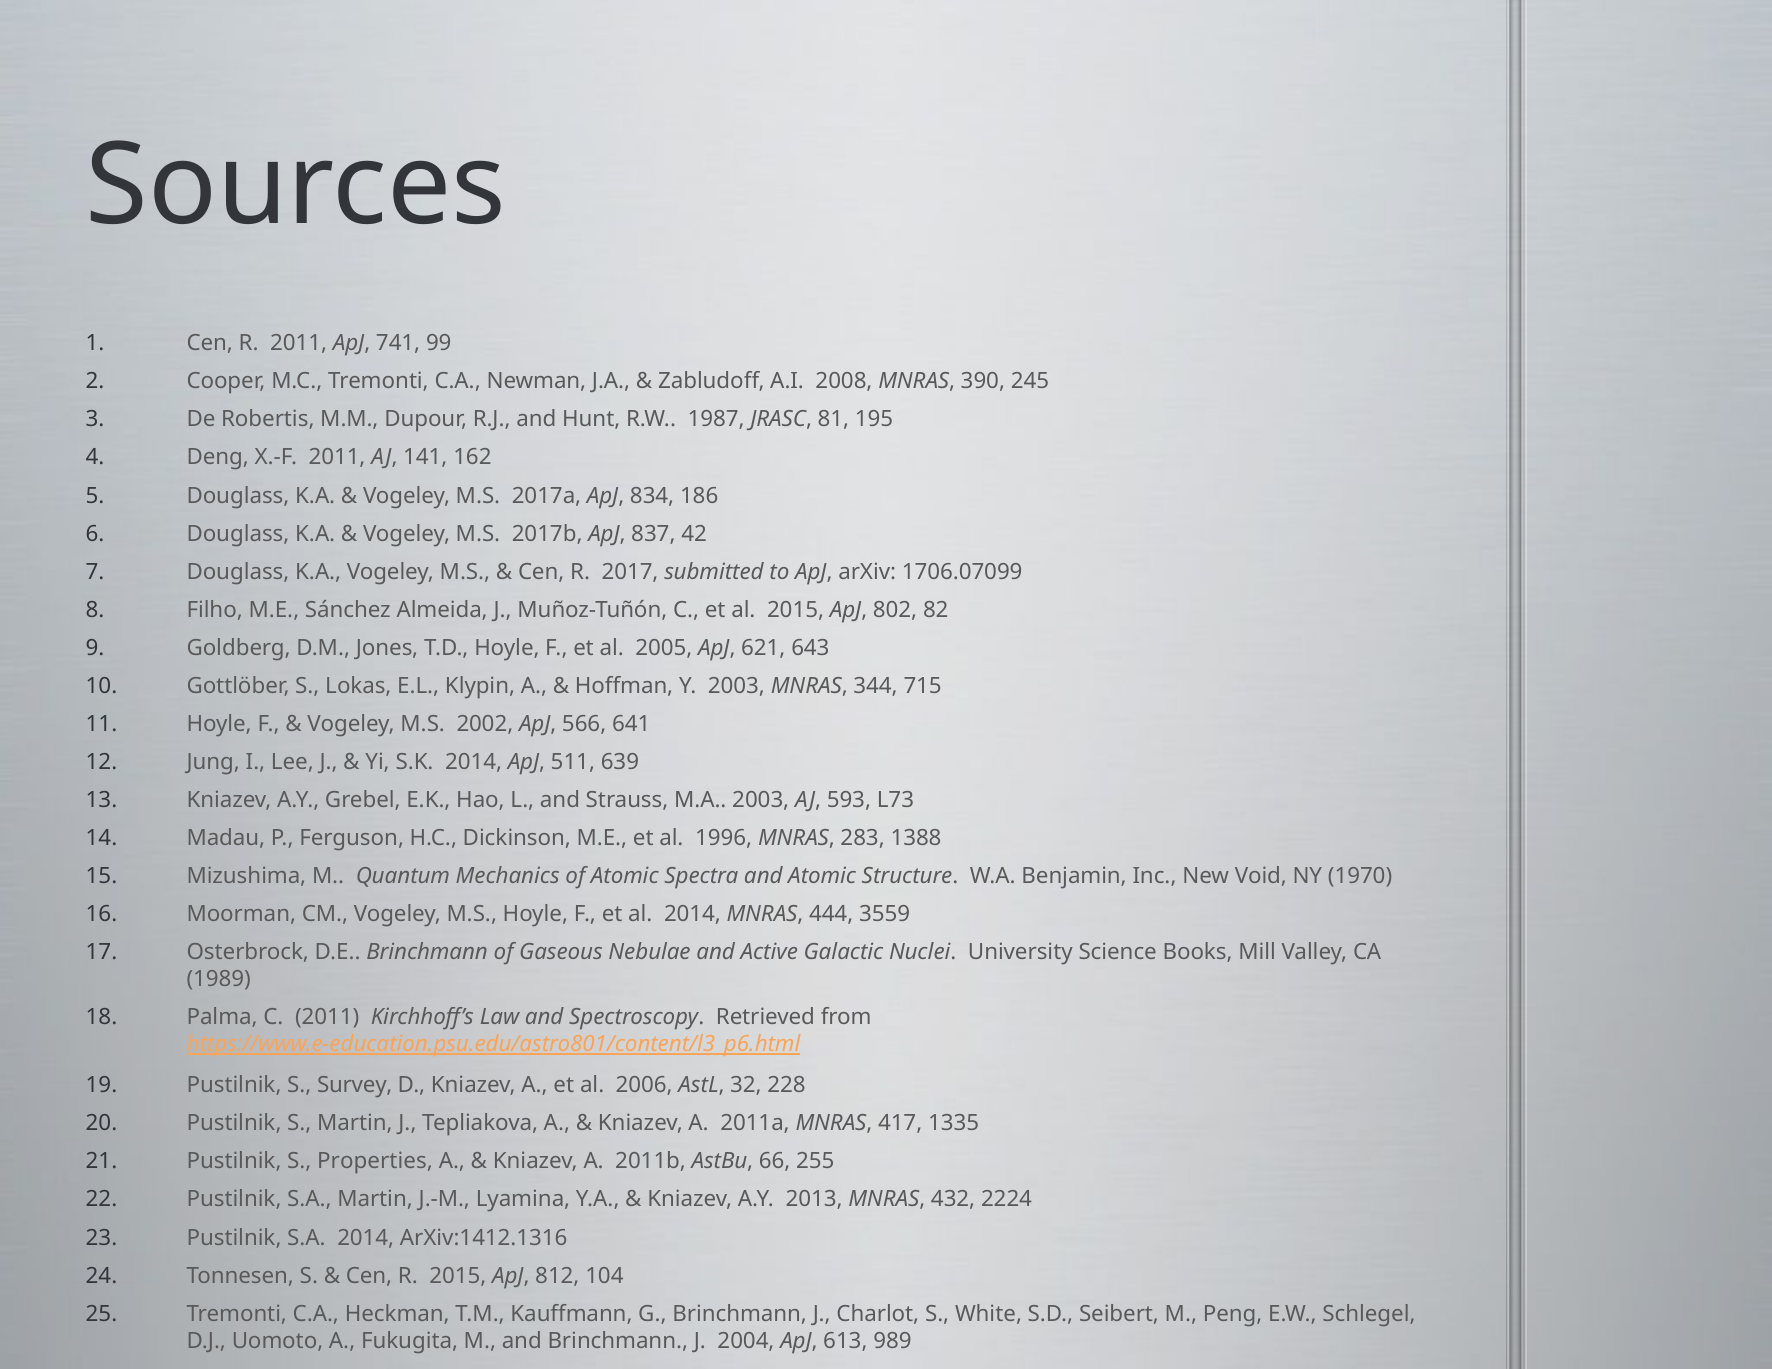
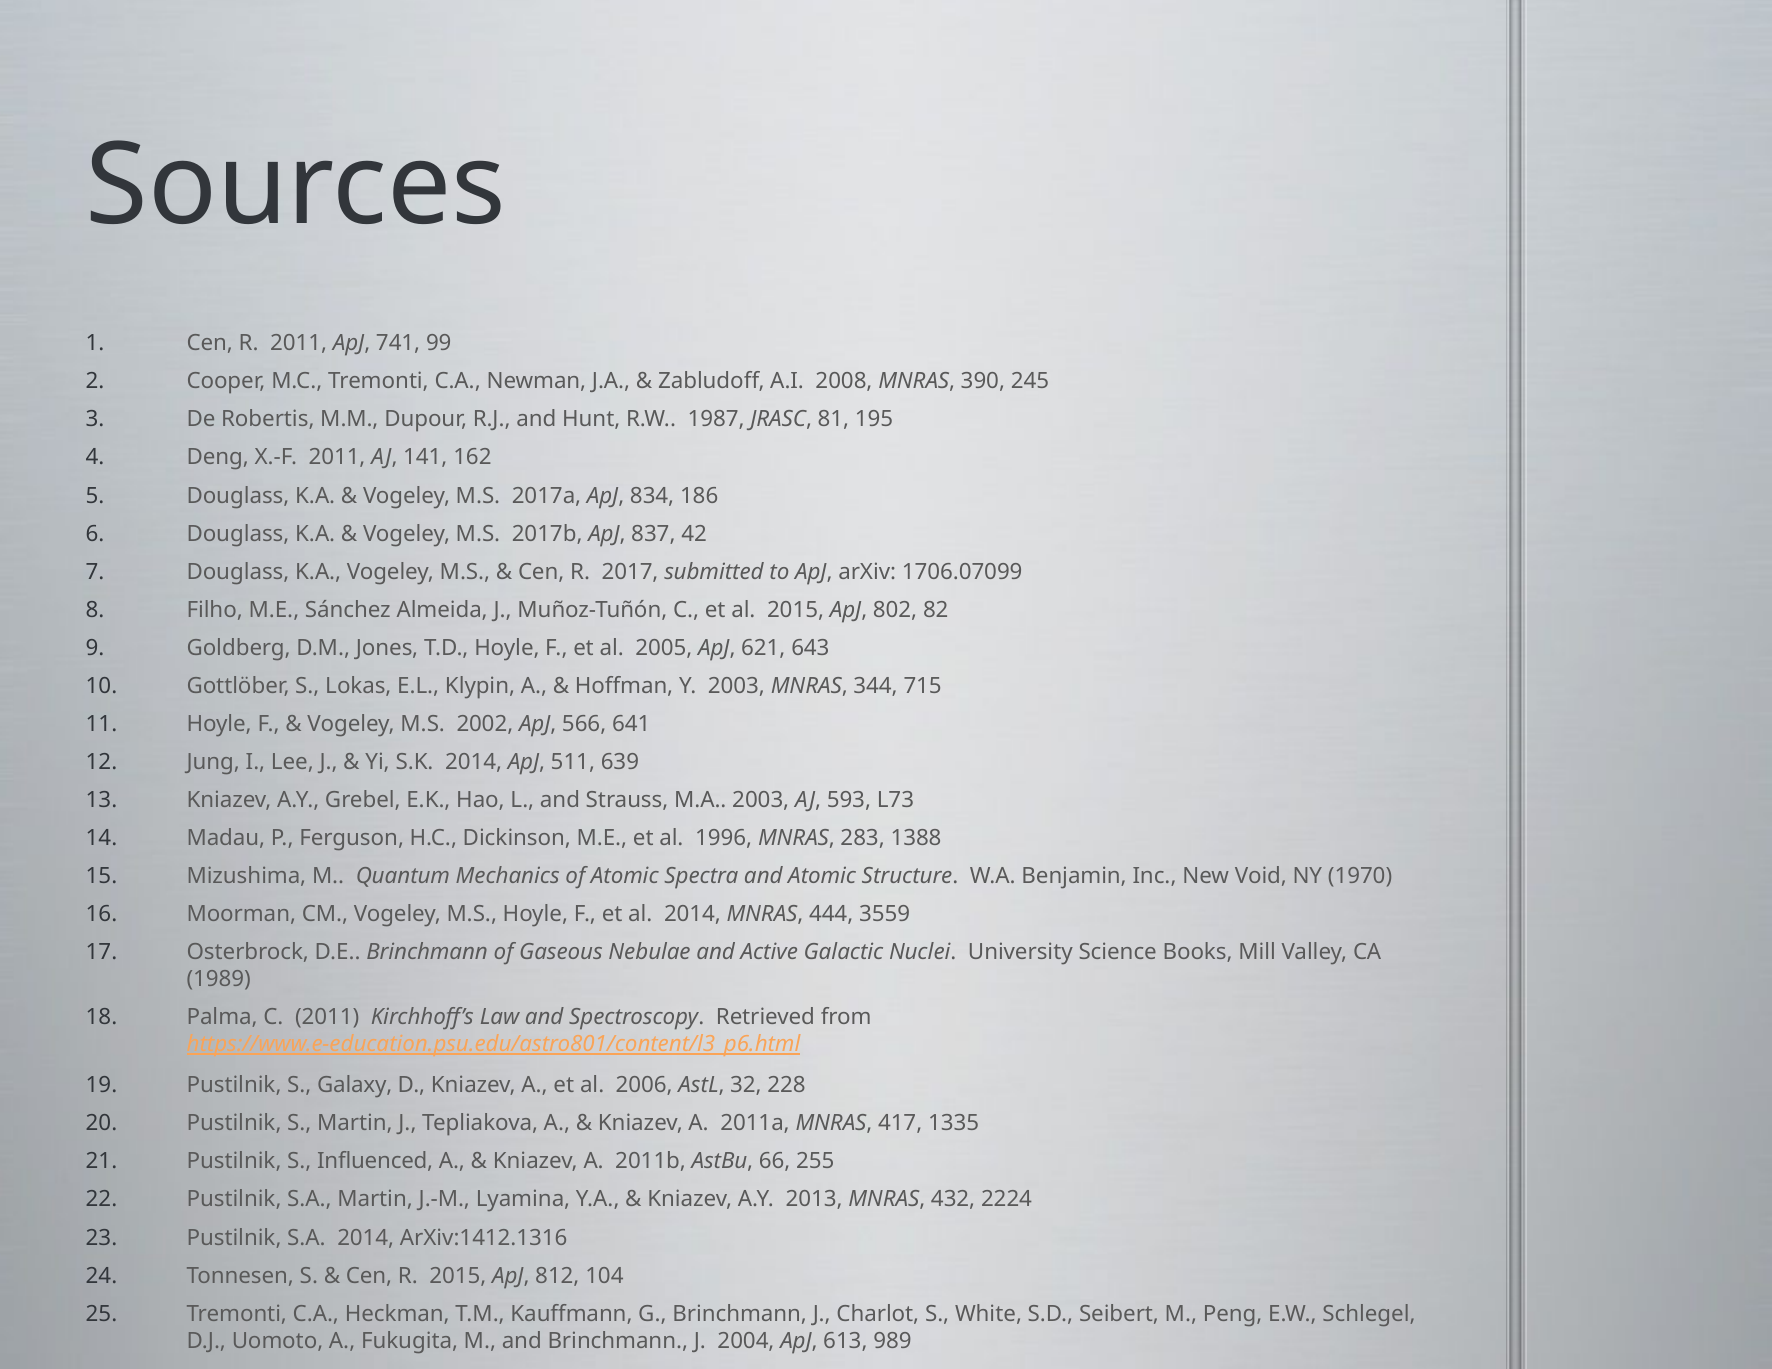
Survey: Survey -> Galaxy (355, 1086)
Properties: Properties -> Influenced (375, 1162)
